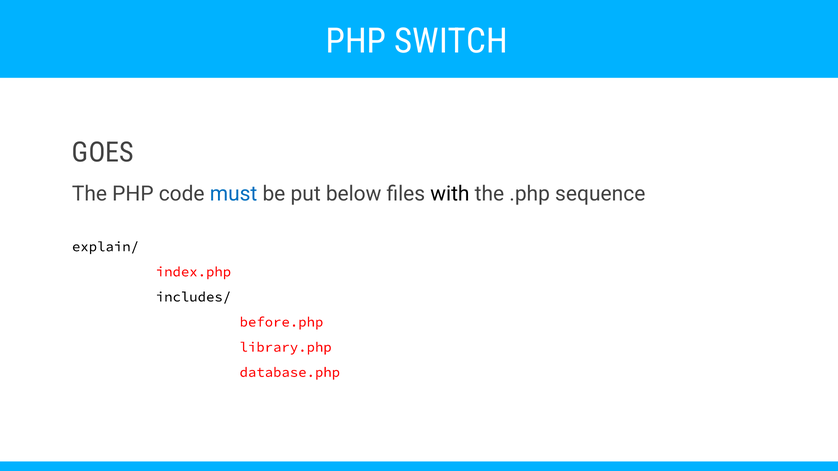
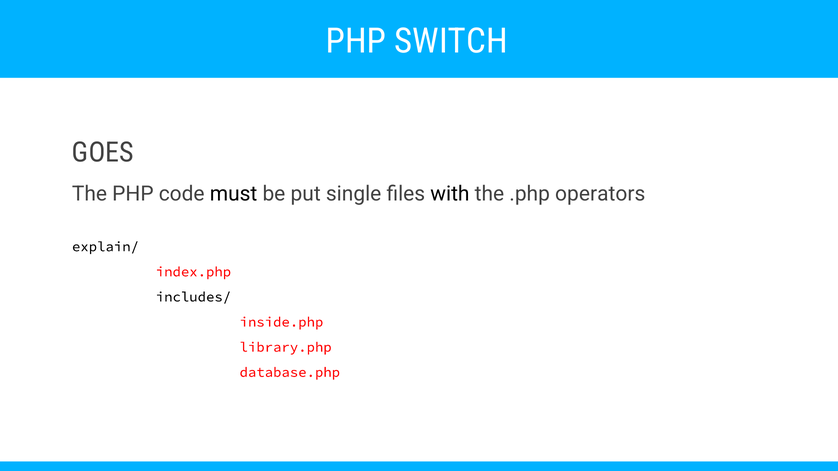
must colour: blue -> black (234, 194)
below: below -> single (354, 194)
sequence: sequence -> operators (600, 194)
before.php: before.php -> inside.php (281, 322)
